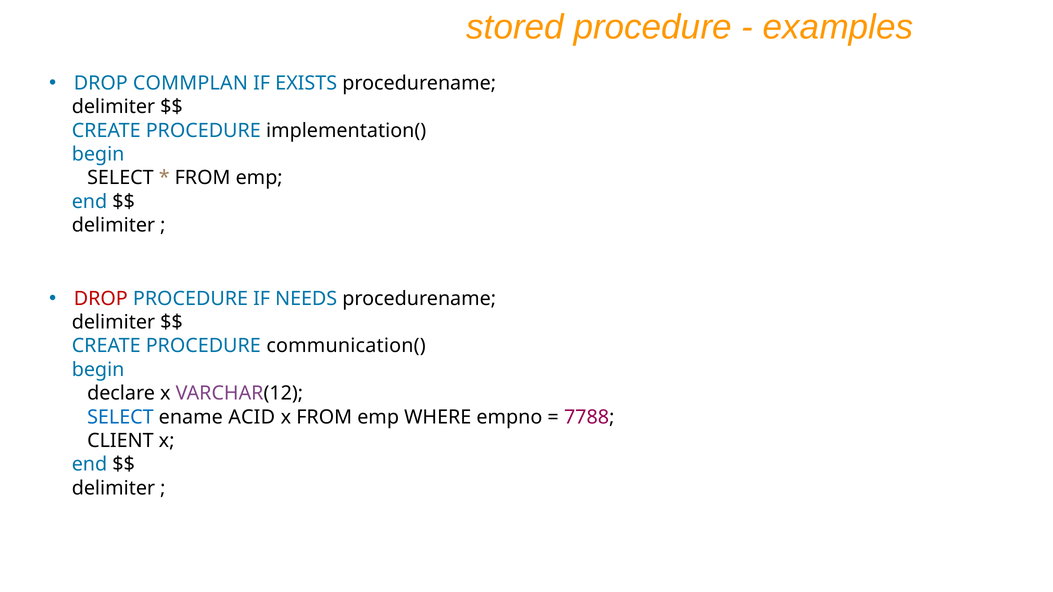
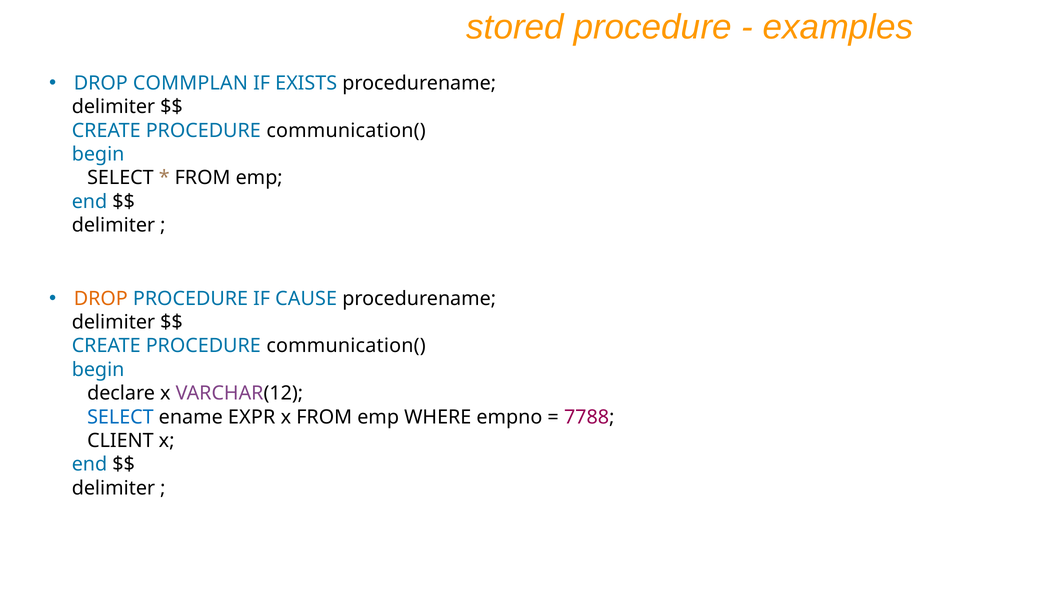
implementation(: implementation( -> communication( (346, 131)
DROP colour: red -> orange (101, 299)
NEEDS: NEEDS -> CAUSE (306, 299)
ACID: ACID -> EXPR (252, 417)
